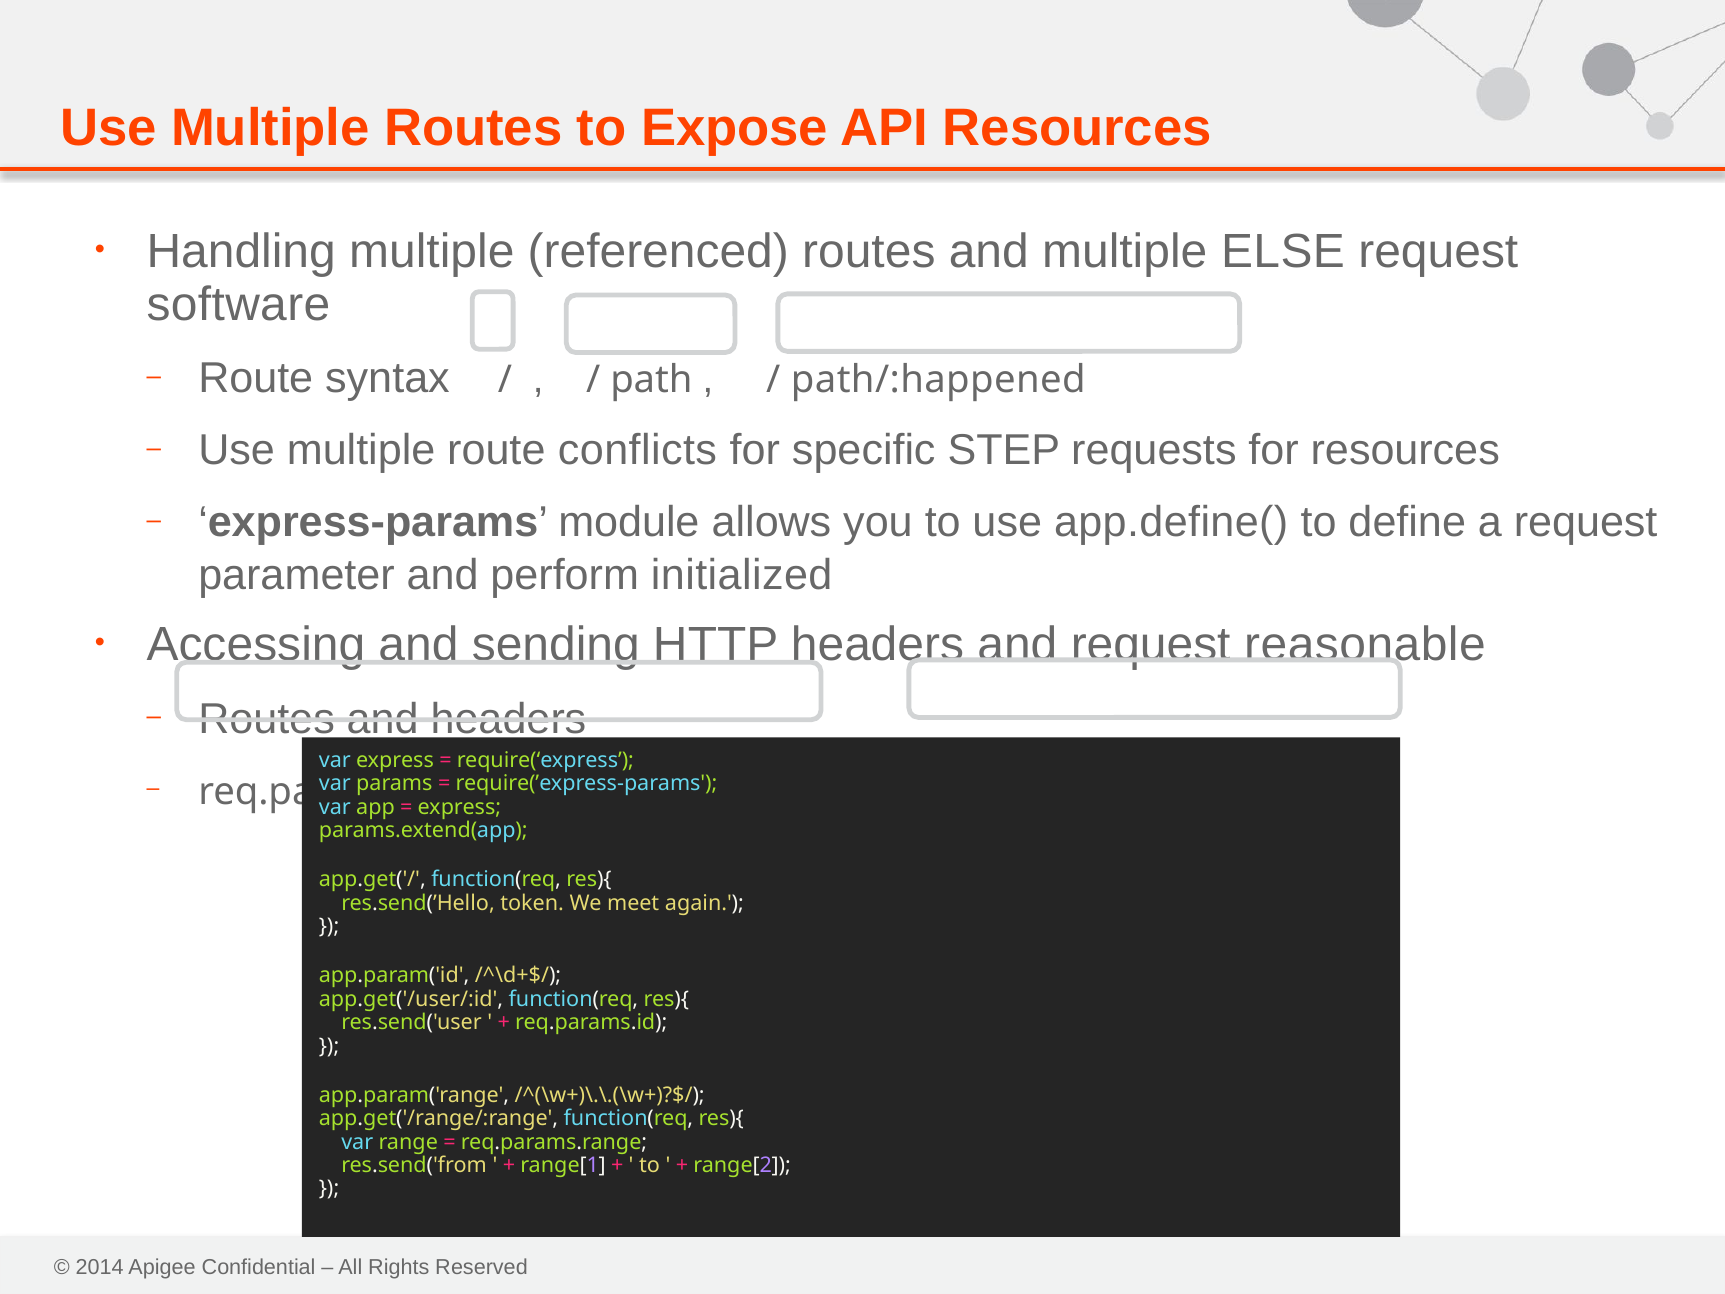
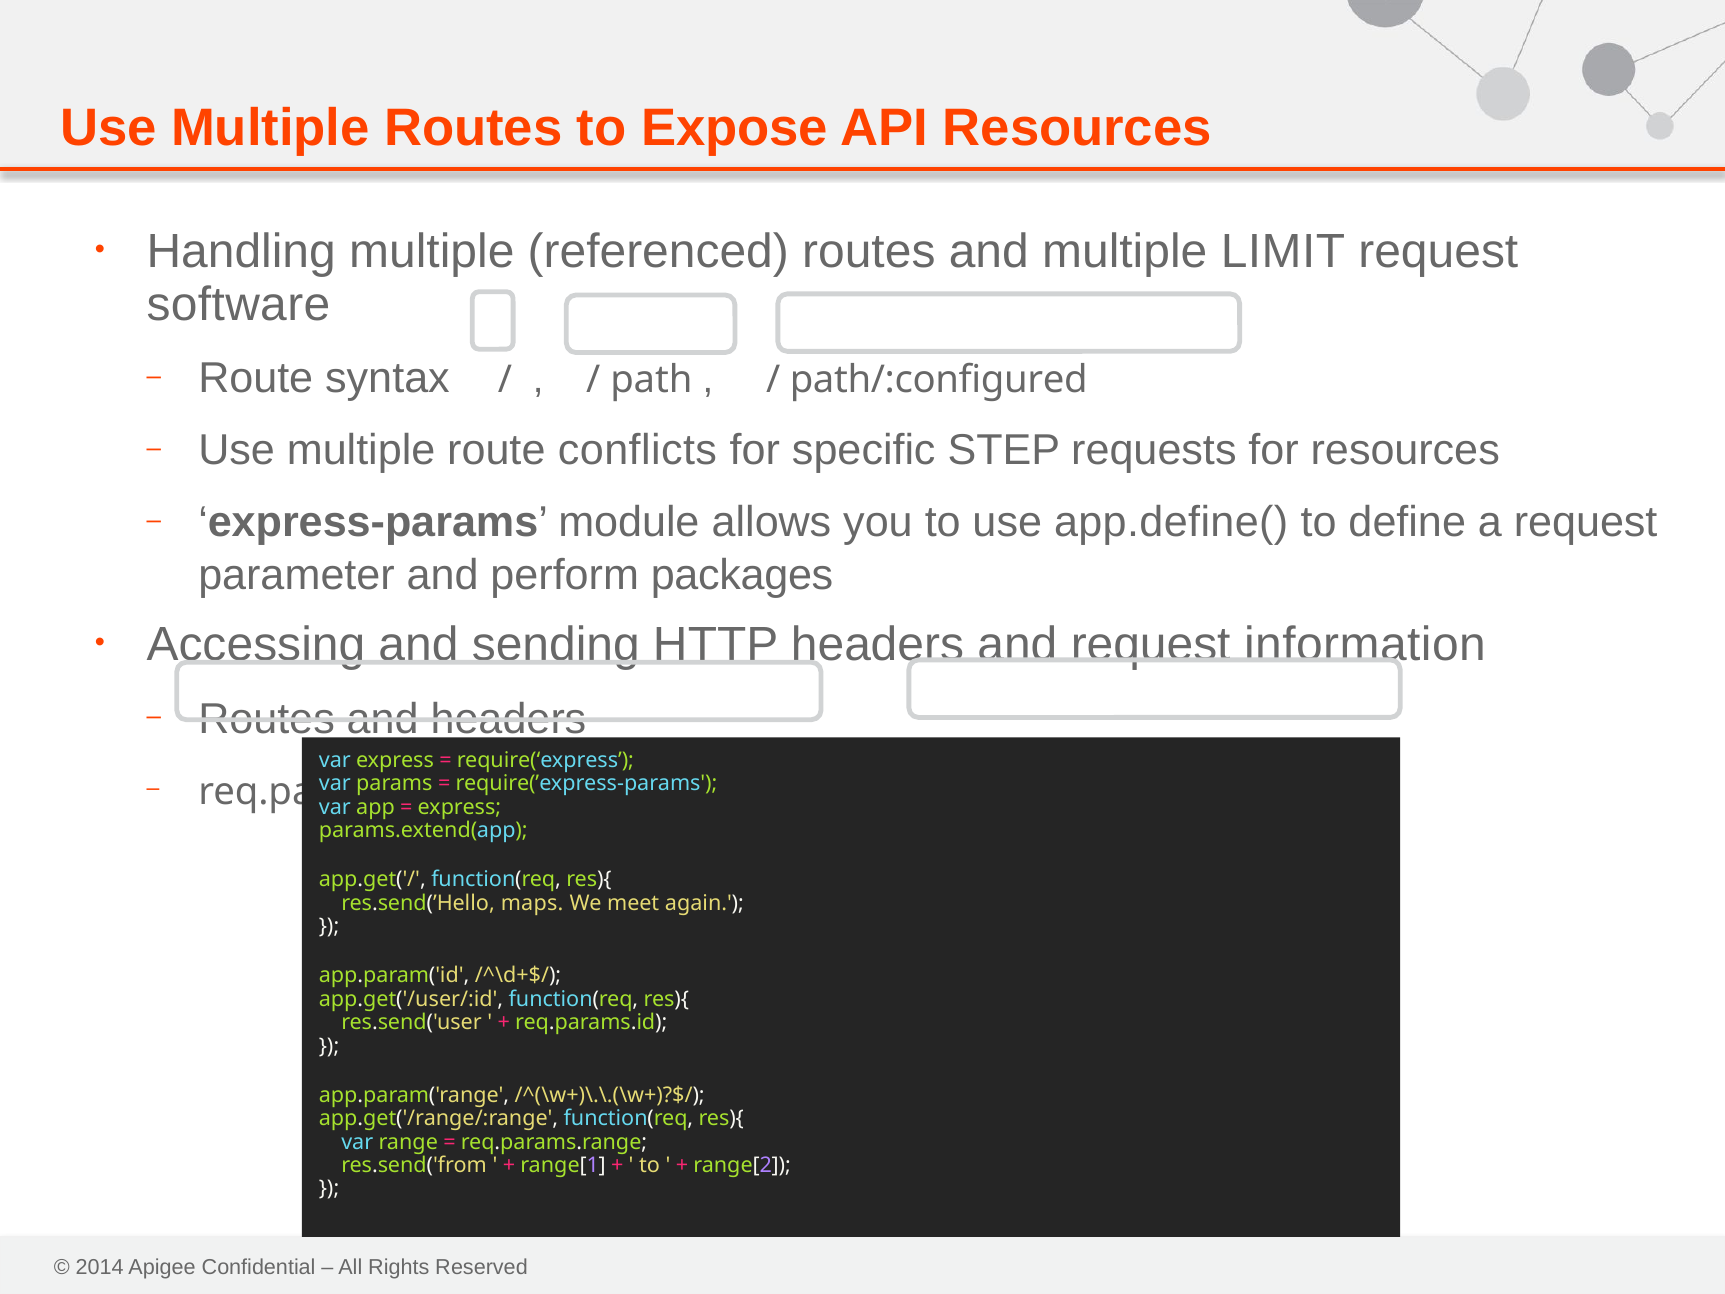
ELSE: ELSE -> LIMIT (1283, 252)
path/:happened: path/:happened -> path/:configured (939, 380)
initialized: initialized -> packages (742, 575)
reasonable: reasonable -> information (1365, 644)
token: token -> maps (532, 903)
